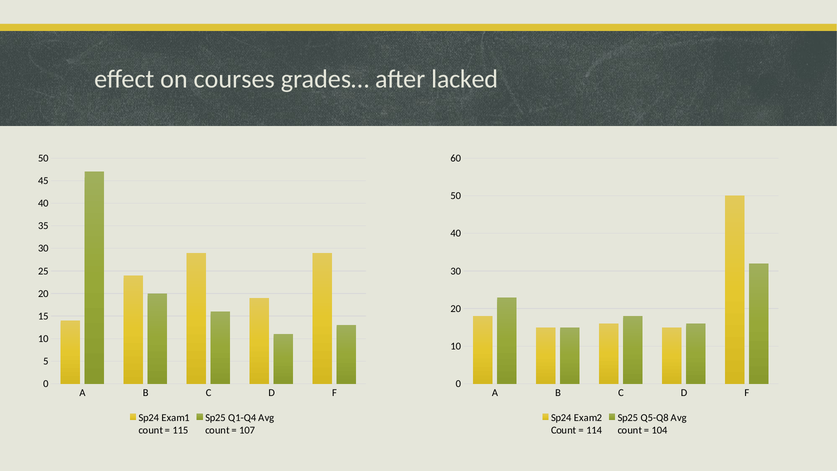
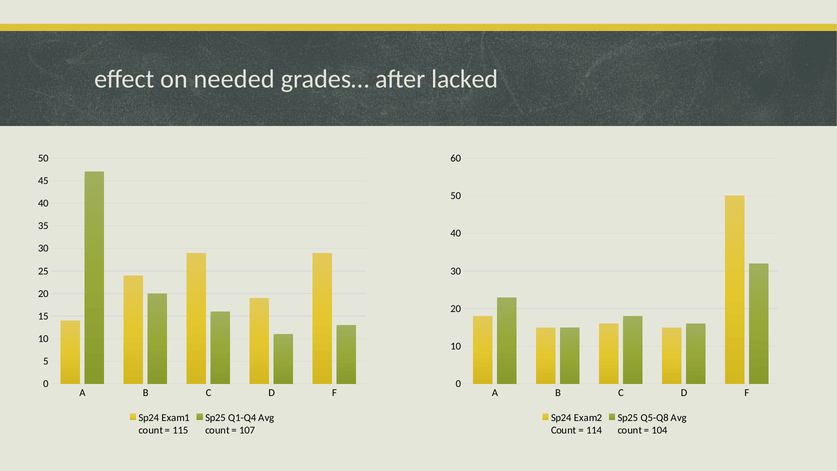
courses: courses -> needed (234, 79)
